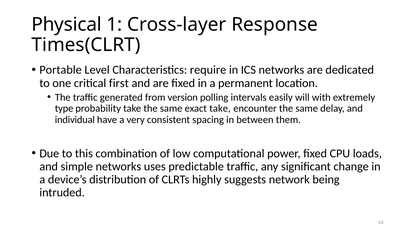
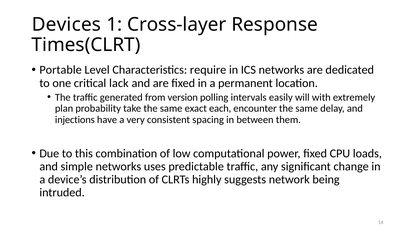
Physical: Physical -> Devices (66, 25)
first: first -> lack (119, 83)
type: type -> plan (64, 109)
exact take: take -> each (220, 109)
individual: individual -> injections (75, 120)
